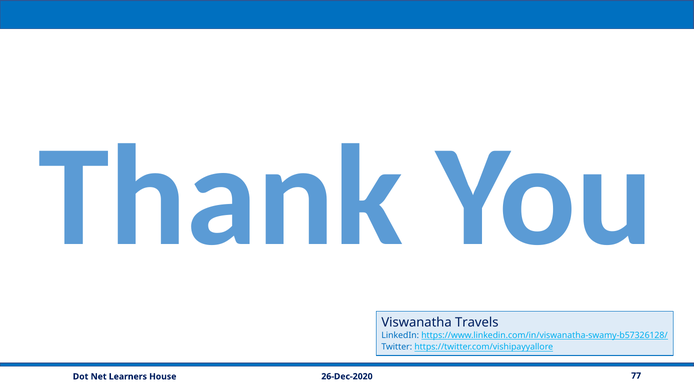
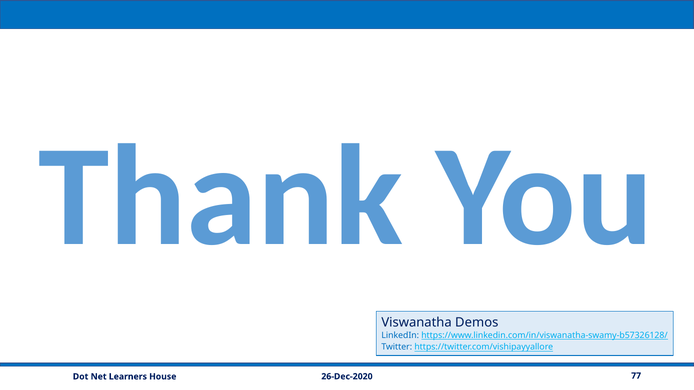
Travels: Travels -> Demos (477, 323)
